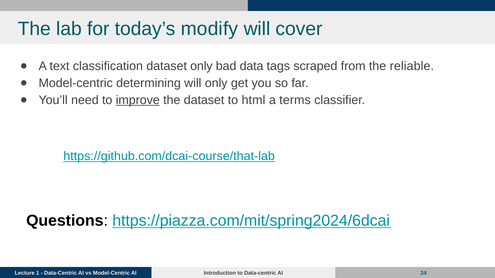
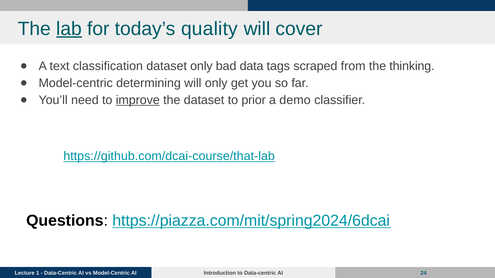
lab underline: none -> present (69, 29)
modify: modify -> quality (209, 29)
reliable: reliable -> thinking (412, 66)
html: html -> prior (254, 100)
terms: terms -> demo (295, 100)
